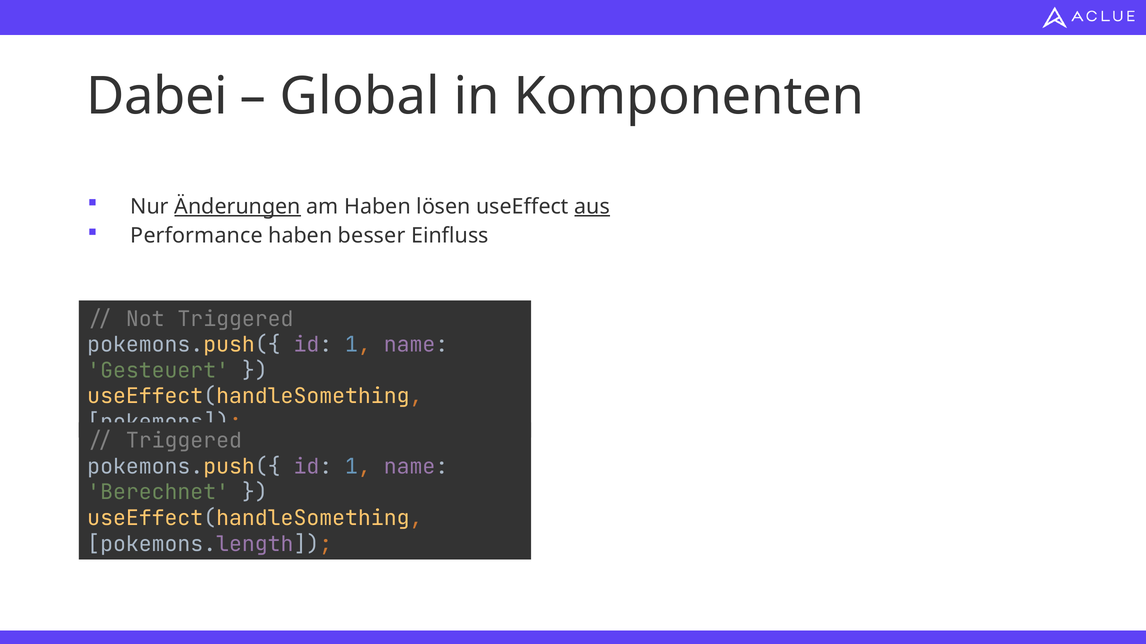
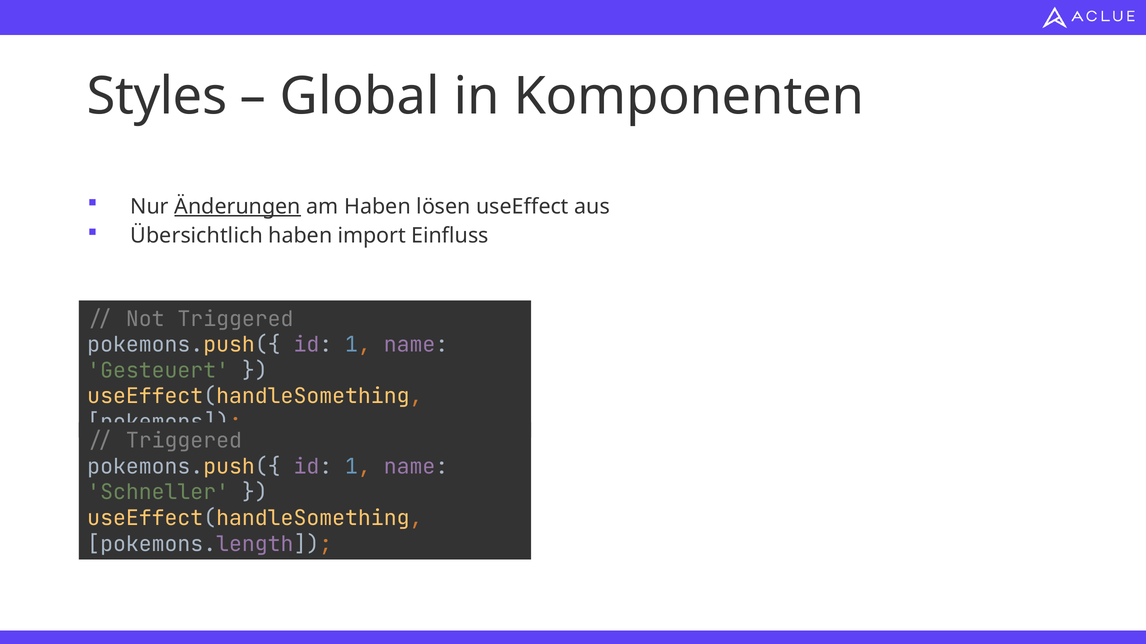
Dabei: Dabei -> Styles (157, 96)
aus underline: present -> none (592, 207)
Performance: Performance -> Übersichtlich (197, 236)
besser: besser -> import (372, 236)
Berechnet: Berechnet -> Schneller (158, 493)
